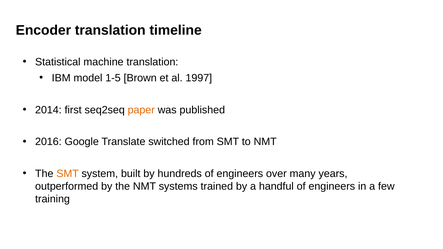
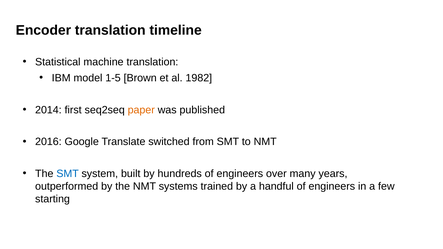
1997: 1997 -> 1982 (199, 78)
SMT colour: orange -> blue (68, 174)
training: training -> starting (53, 199)
